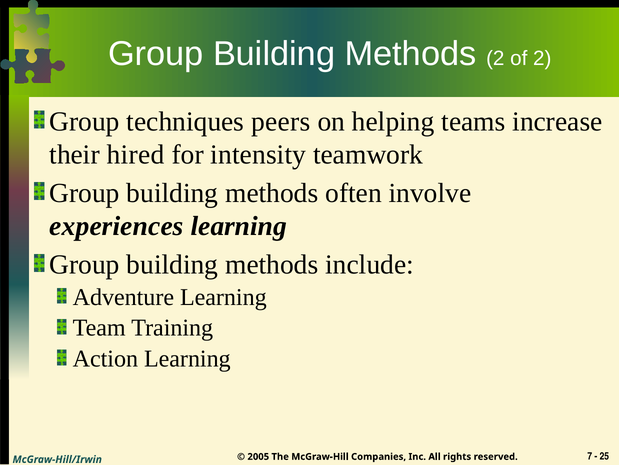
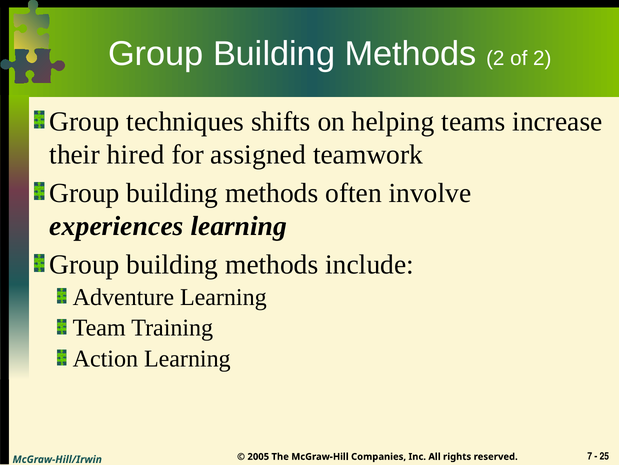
peers: peers -> shifts (281, 121)
intensity: intensity -> assigned (258, 154)
